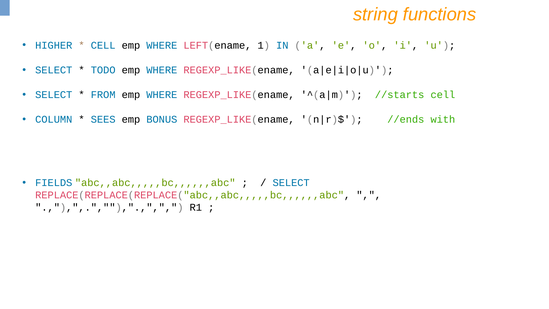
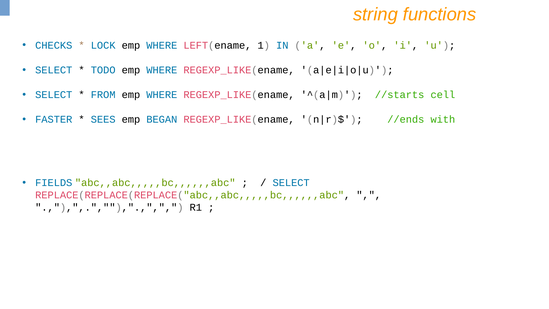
HIGHER: HIGHER -> CHECKS (54, 45)
CELL: CELL -> LOCK (103, 45)
COLUMN: COLUMN -> FASTER (54, 120)
BONUS: BONUS -> BEGAN (162, 120)
